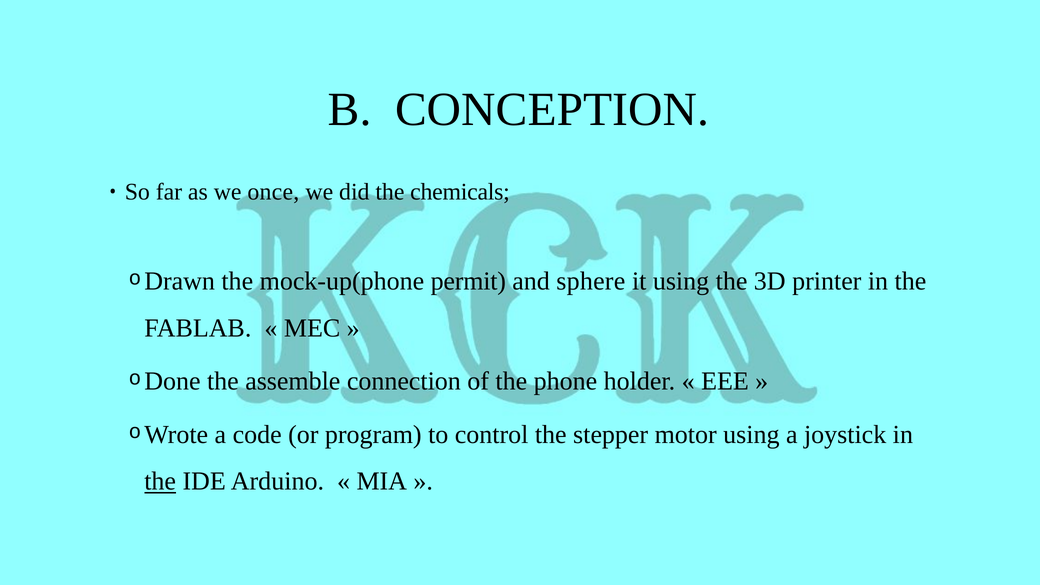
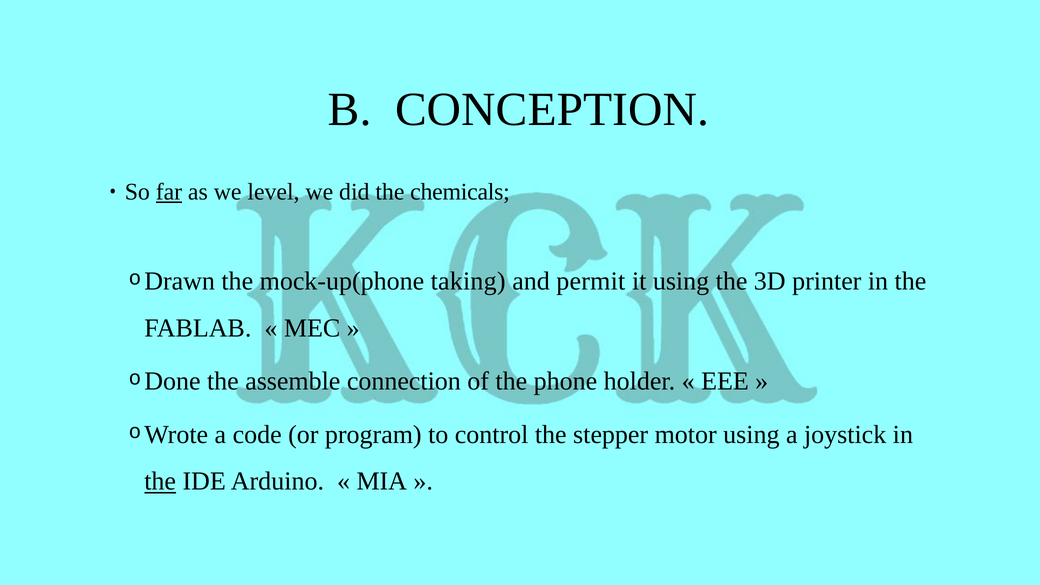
far underline: none -> present (169, 192)
once: once -> level (273, 192)
permit: permit -> taking (468, 281)
sphere: sphere -> permit (591, 281)
